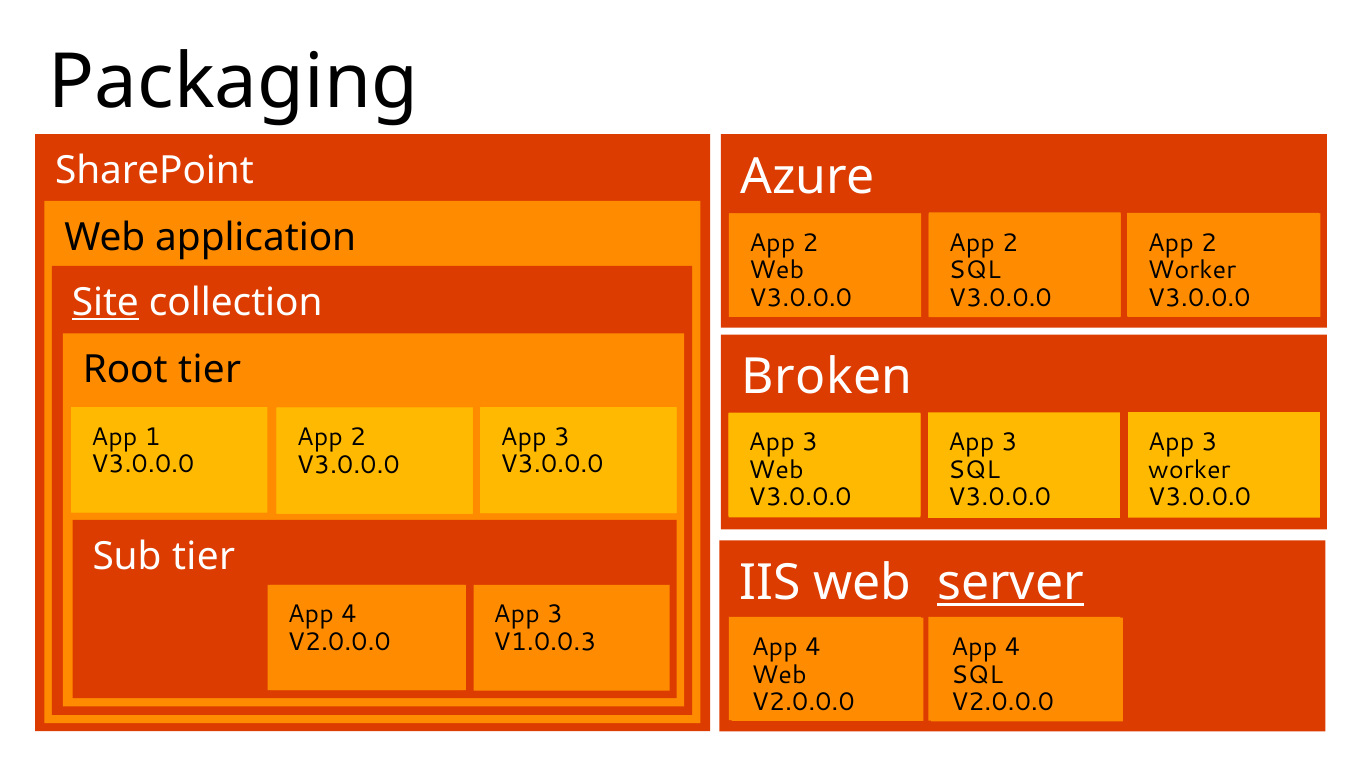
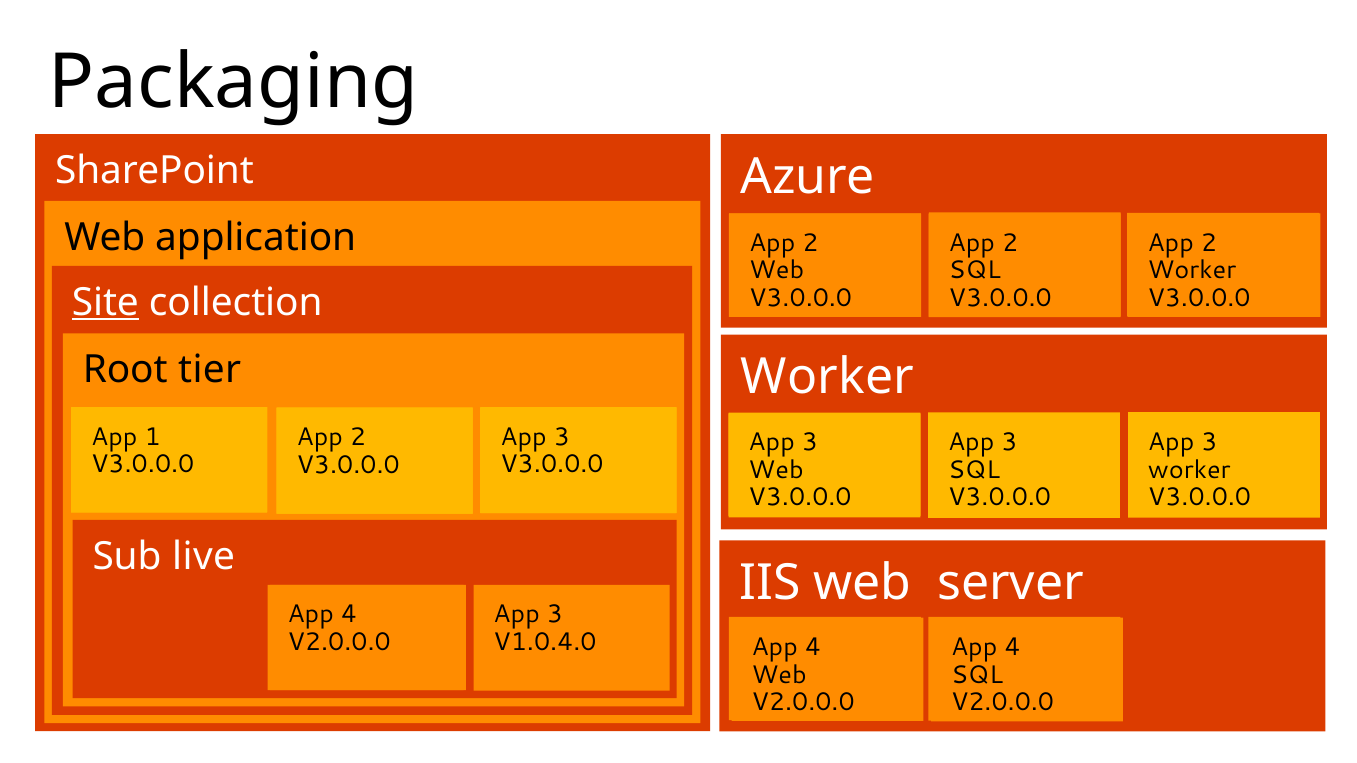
Broken: Broken -> Worker (827, 377)
Sub tier: tier -> live (204, 557)
server underline: present -> none (1011, 583)
V1.0.0.3: V1.0.0.3 -> V1.0.4.0 (545, 642)
